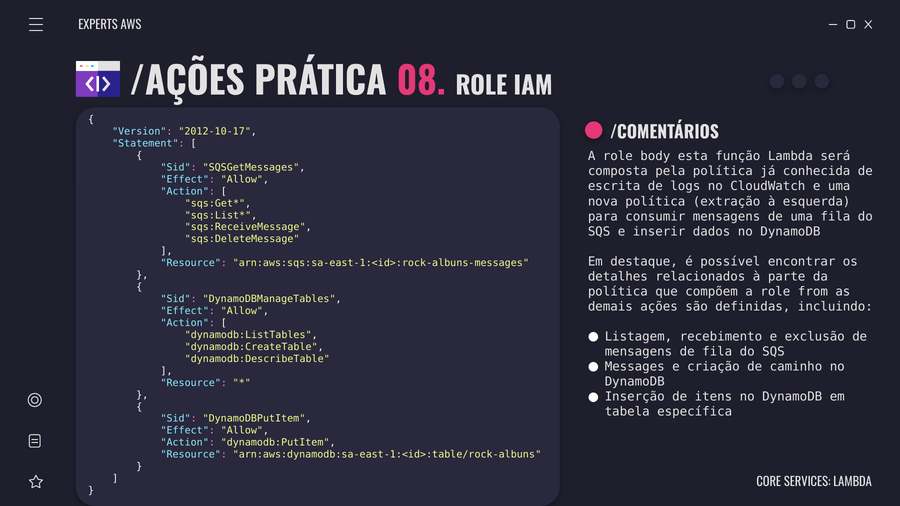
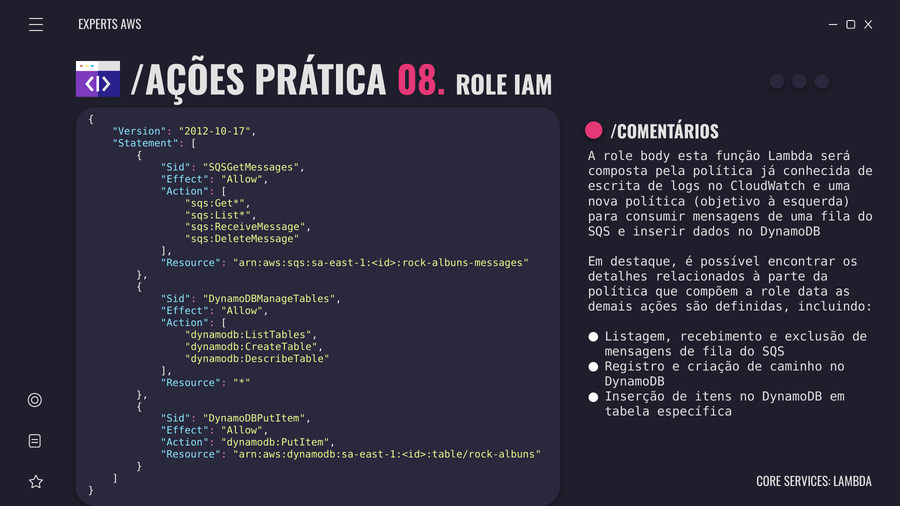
extração: extração -> objetivo (727, 201)
from: from -> data (813, 292)
Messages: Messages -> Registro (635, 367)
